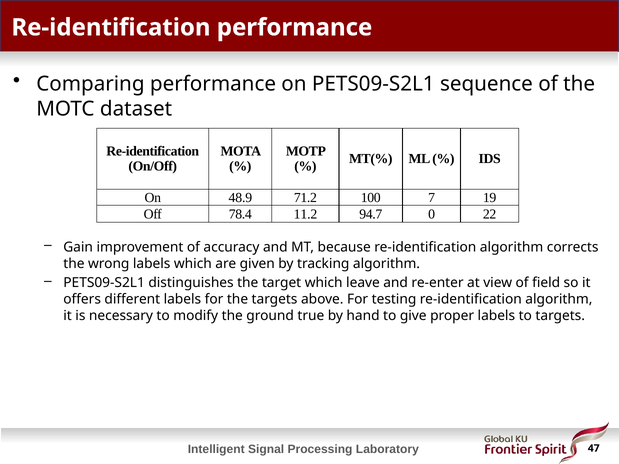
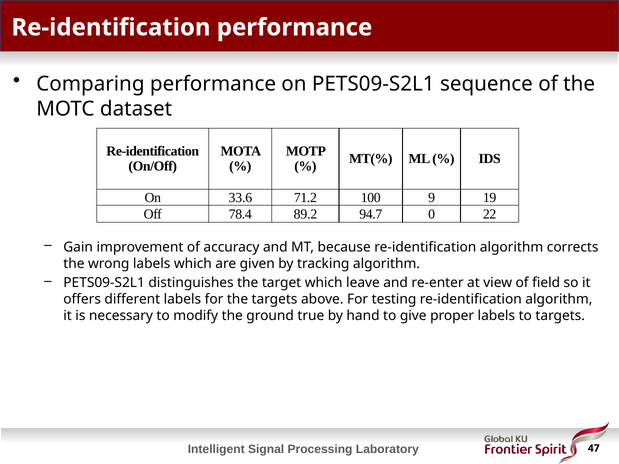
48.9: 48.9 -> 33.6 (240, 198)
7: 7 -> 9 (432, 198)
11.2: 11.2 -> 89.2 (305, 214)
